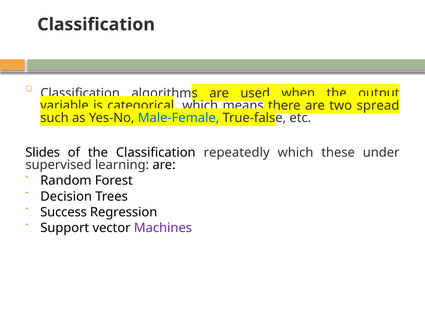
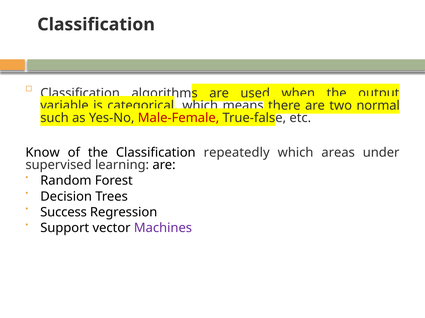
spread: spread -> normal (378, 106)
Male-Female colour: blue -> red (179, 118)
Slides: Slides -> Know (43, 153)
these: these -> areas (338, 153)
